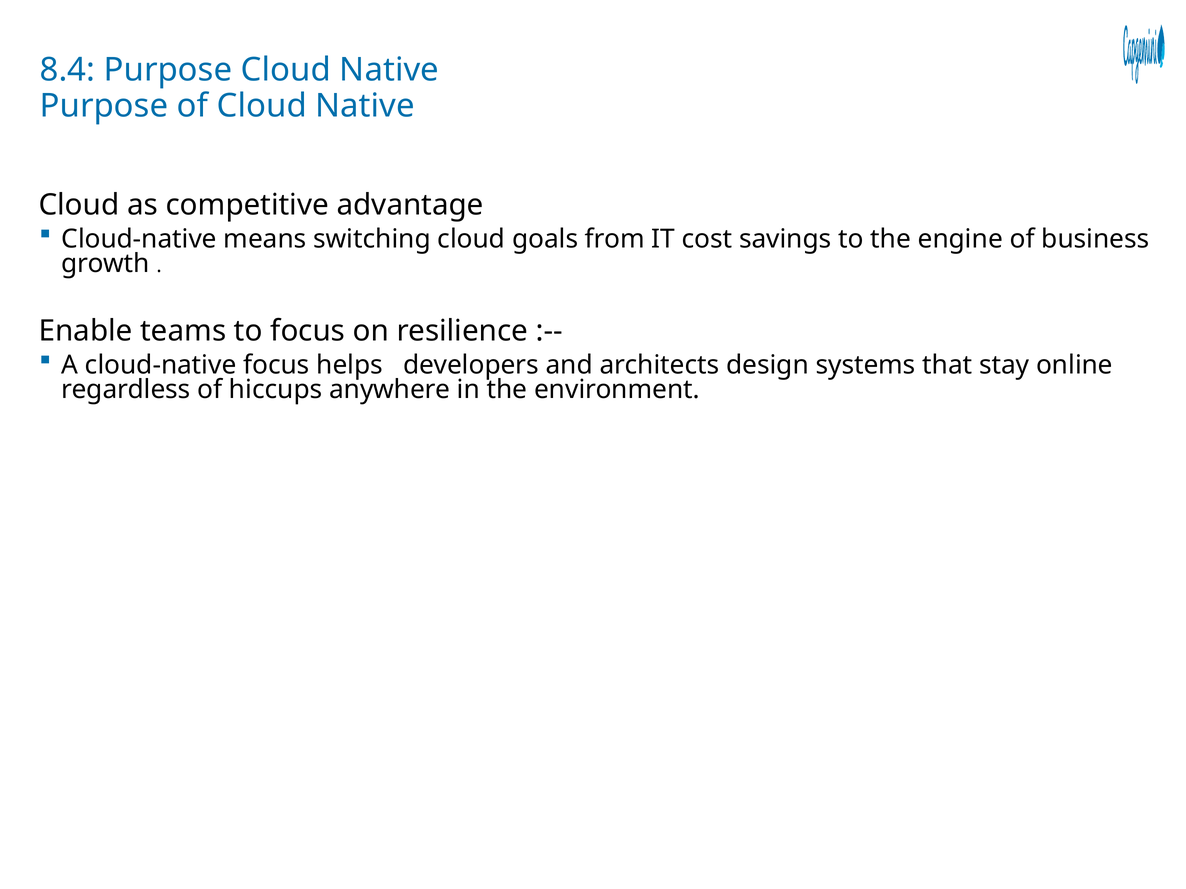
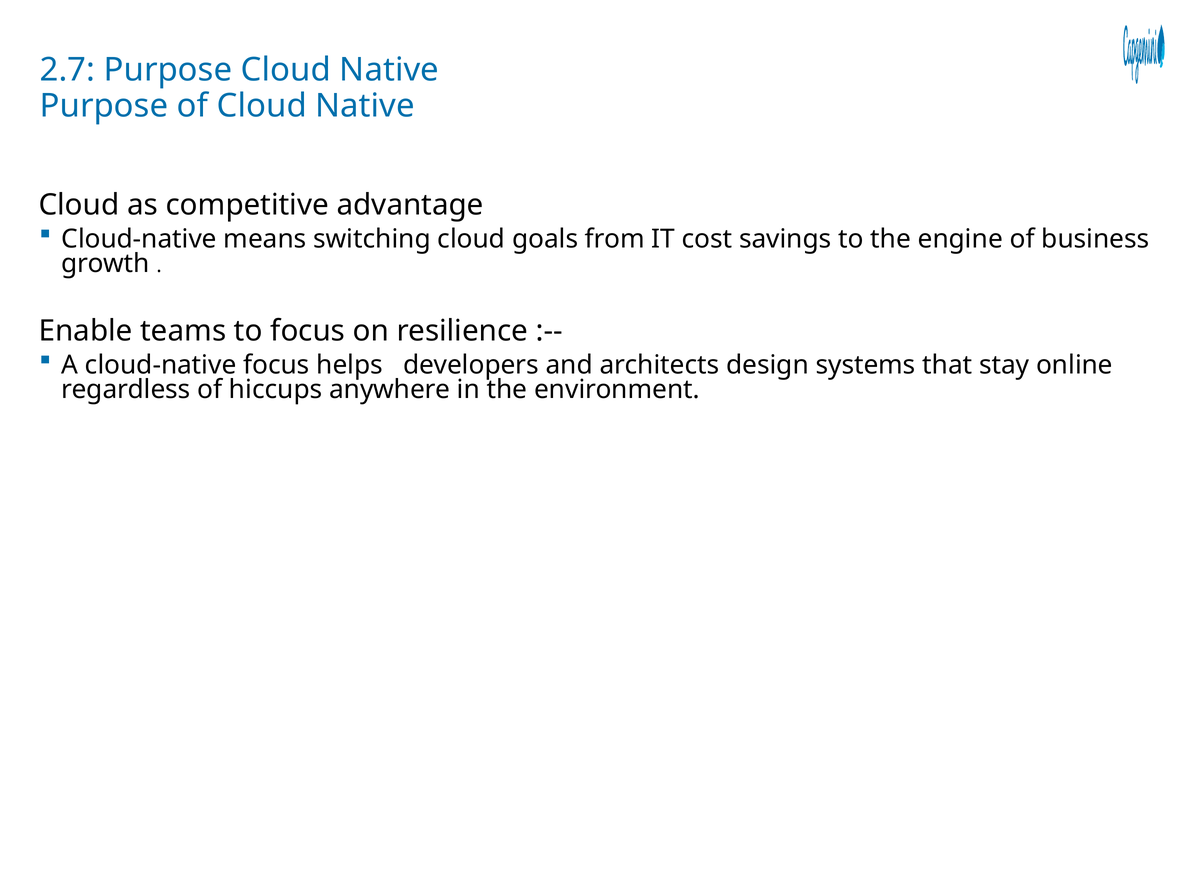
8.4: 8.4 -> 2.7 (67, 70)
